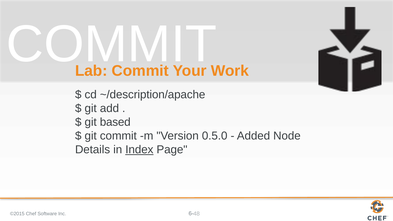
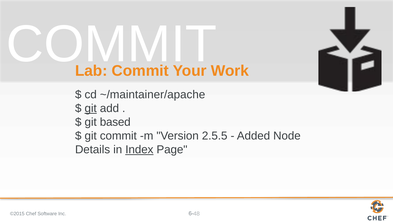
~/description/apache: ~/description/apache -> ~/maintainer/apache (153, 95)
git underline: none -> present (91, 108)
0.5.0: 0.5.0 -> 2.5.5 (215, 136)
